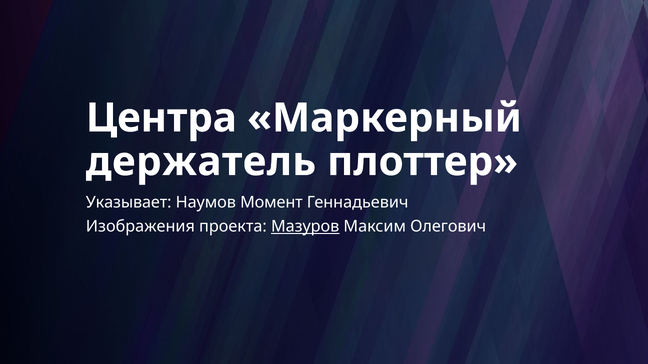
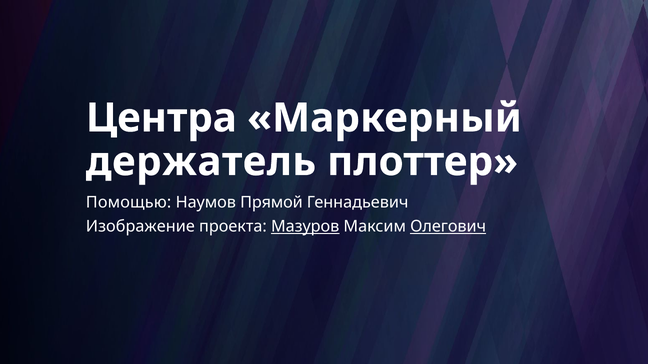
Указывает: Указывает -> Помощью (129, 203)
Момент: Момент -> Прямой (271, 203)
Изображения: Изображения -> Изображение (140, 227)
Олегович underline: none -> present (448, 227)
